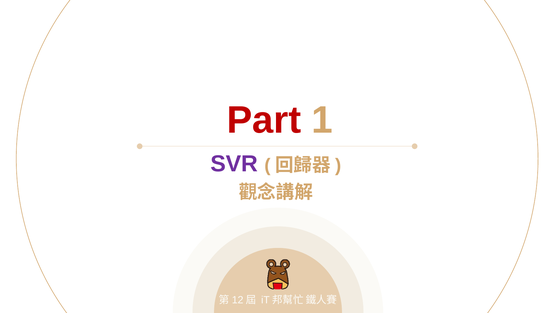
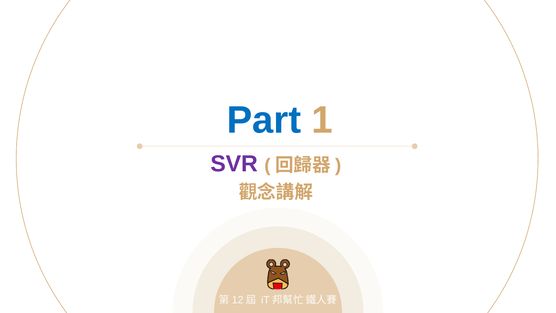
Part colour: red -> blue (264, 120)
